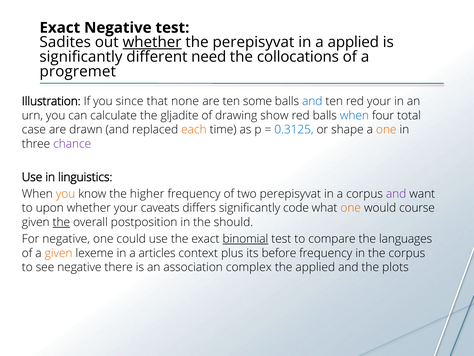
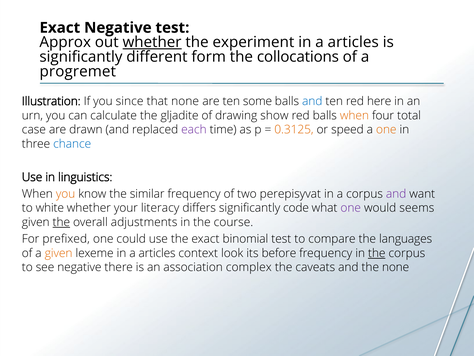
Sadites: Sadites -> Approx (65, 42)
the perepisyvat: perepisyvat -> experiment (253, 42)
applied: applied -> articles (353, 42)
need: need -> form (209, 57)
red your: your -> here (379, 101)
when colour: blue -> orange (354, 115)
each colour: orange -> purple (194, 130)
0.3125 colour: blue -> orange (294, 130)
shape: shape -> speed (347, 130)
chance colour: purple -> blue (72, 144)
higher: higher -> similar (147, 194)
upon: upon -> white (50, 208)
caveats: caveats -> literacy (160, 208)
one colour: orange -> purple (351, 208)
course: course -> seems (417, 208)
postposition: postposition -> adjustments (144, 222)
should: should -> course (233, 222)
For negative: negative -> prefixed (66, 239)
binomial underline: present -> none (245, 239)
plus: plus -> look (232, 253)
the underline: none -> present (377, 253)
the applied: applied -> caveats (315, 267)
the plots: plots -> none (396, 267)
